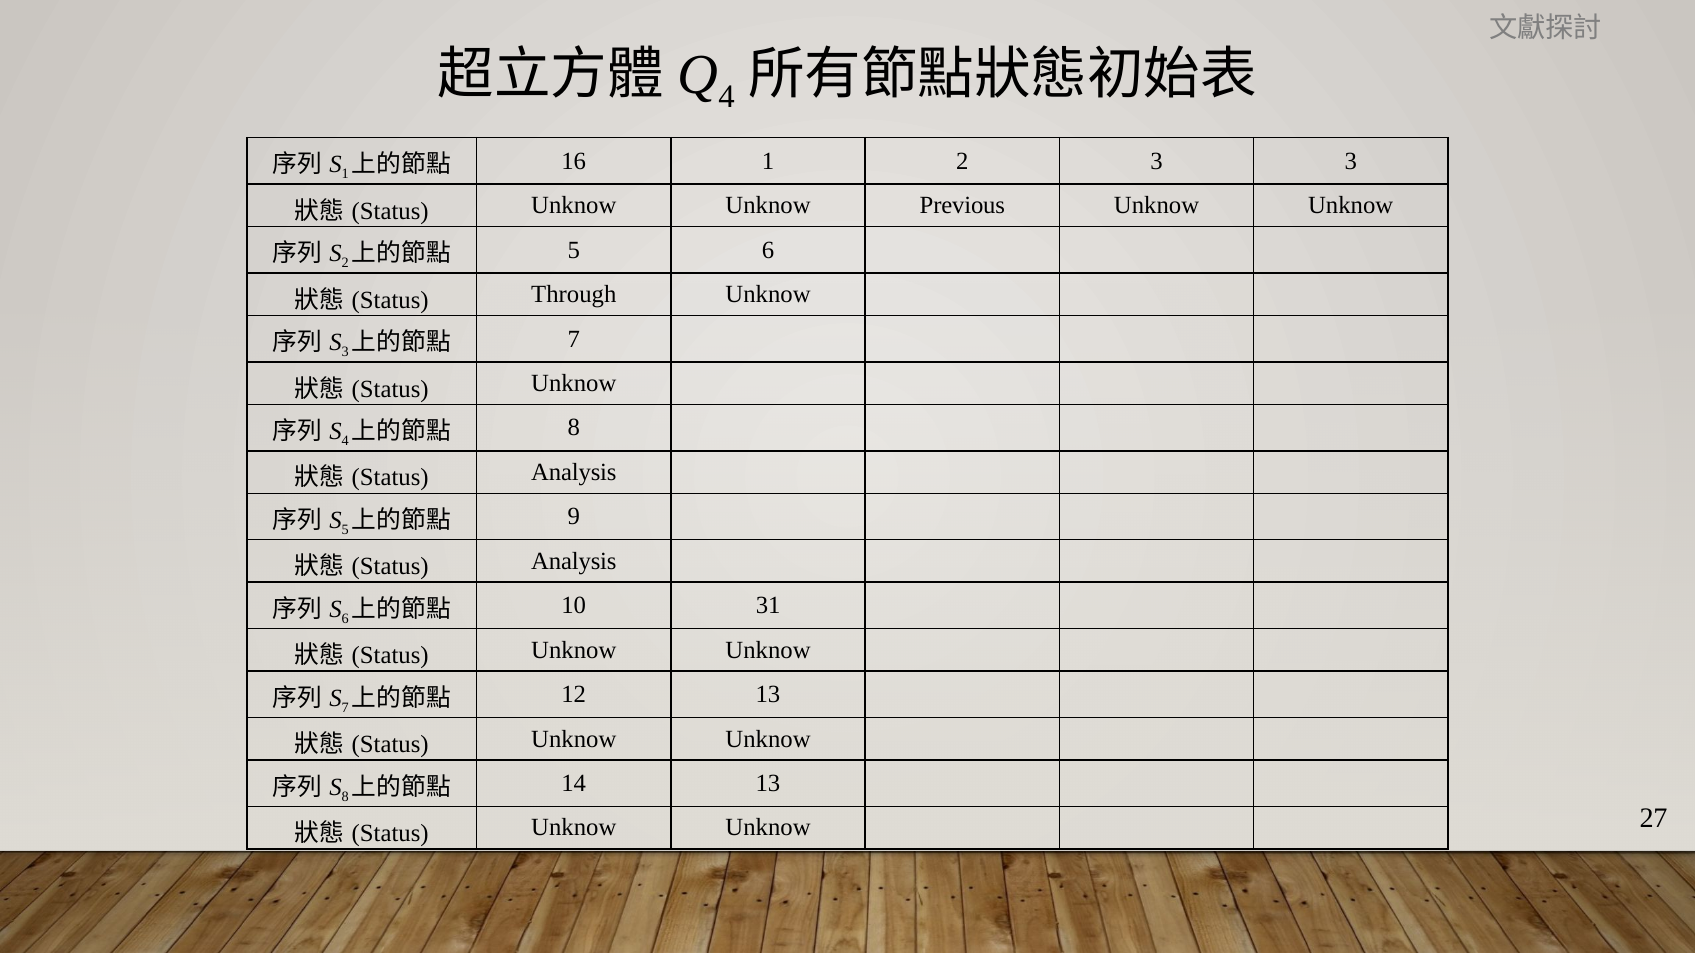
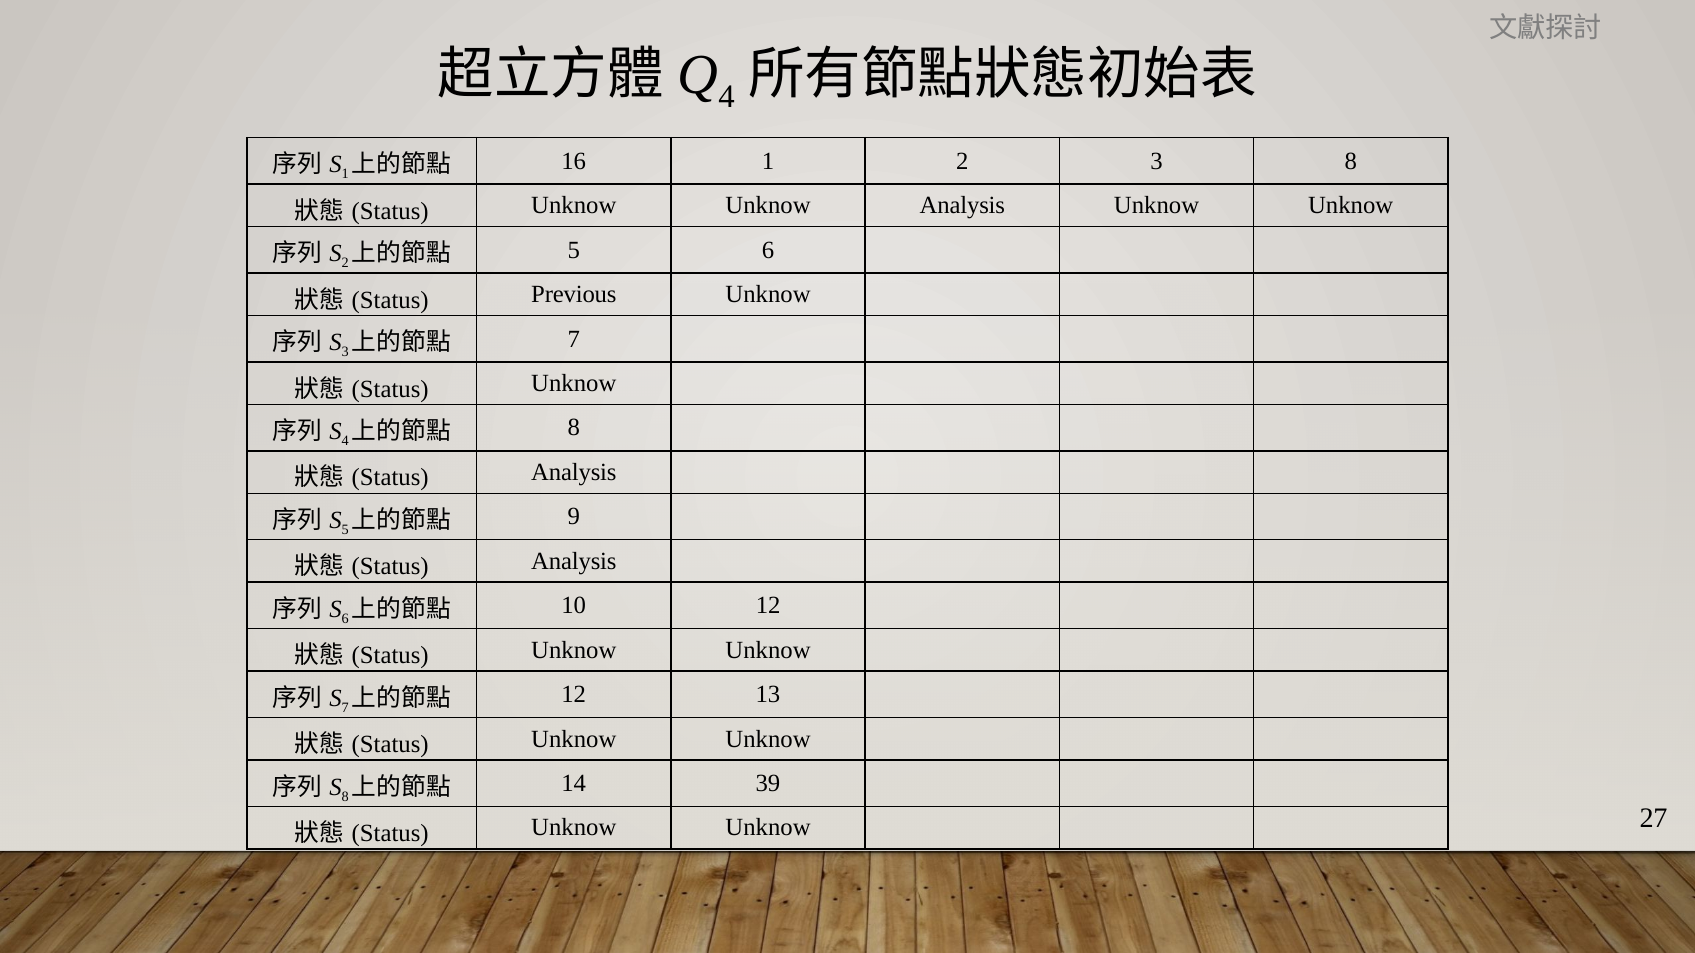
3 3: 3 -> 8 (1351, 161)
Unknow Previous: Previous -> Analysis (962, 206)
Through: Through -> Previous (574, 295)
10 31: 31 -> 12 (768, 606)
14 13: 13 -> 39 (768, 784)
